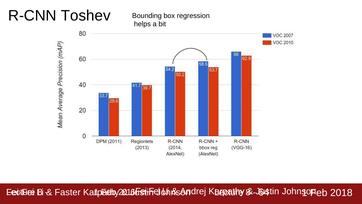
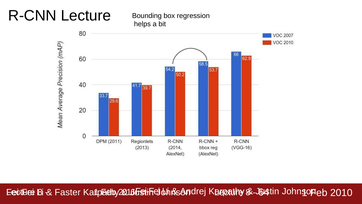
R-CNN Toshev: Toshev -> Lecture (86, 16)
2018: 2018 -> 2010 (341, 193)
